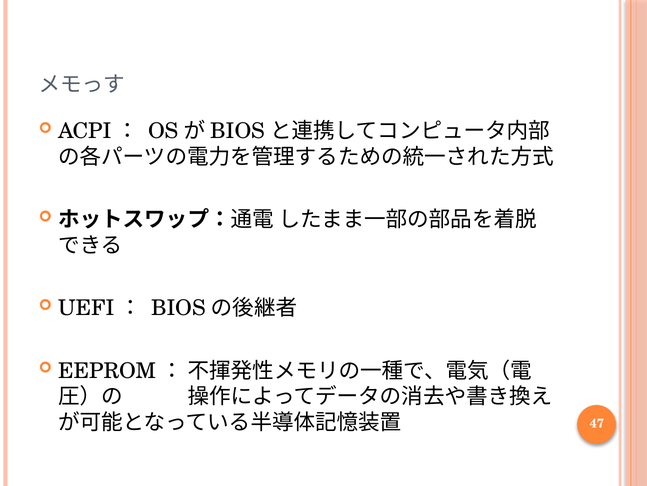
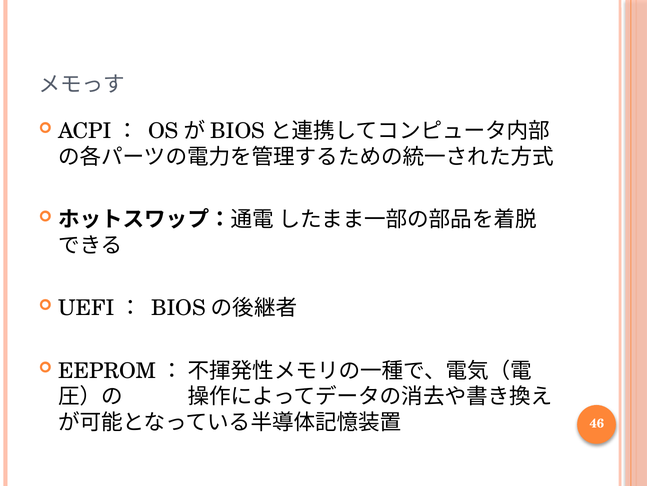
47: 47 -> 46 (597, 423)
